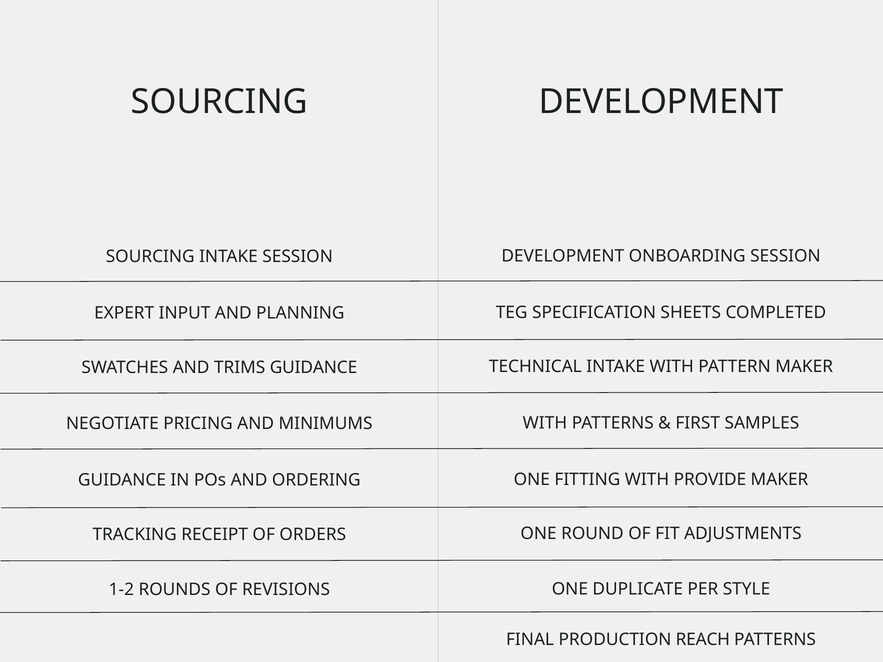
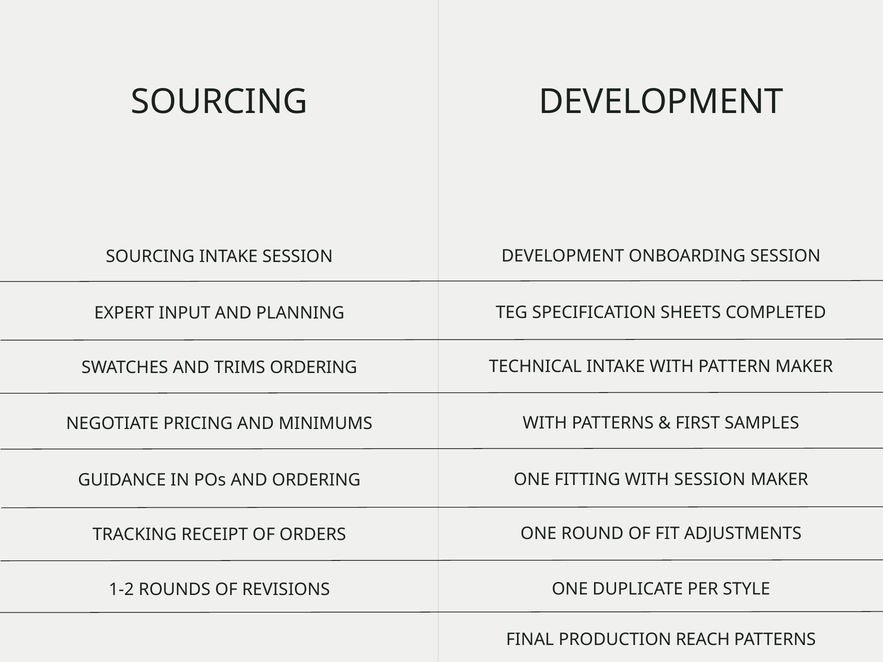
TRIMS GUIDANCE: GUIDANCE -> ORDERING (314, 367)
WITH PROVIDE: PROVIDE -> SESSION (710, 480)
